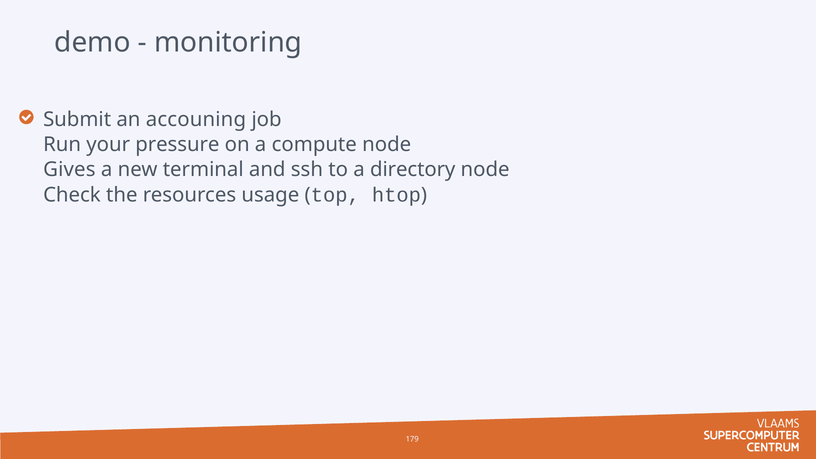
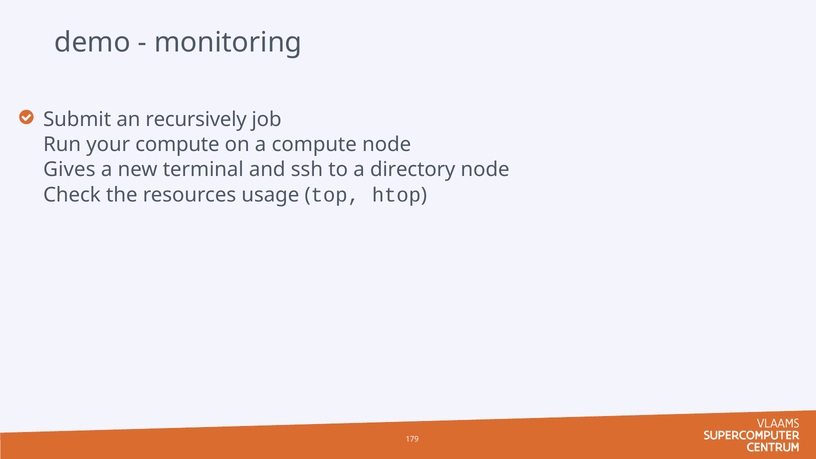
accouning: accouning -> recursively (196, 119)
your pressure: pressure -> compute (177, 145)
